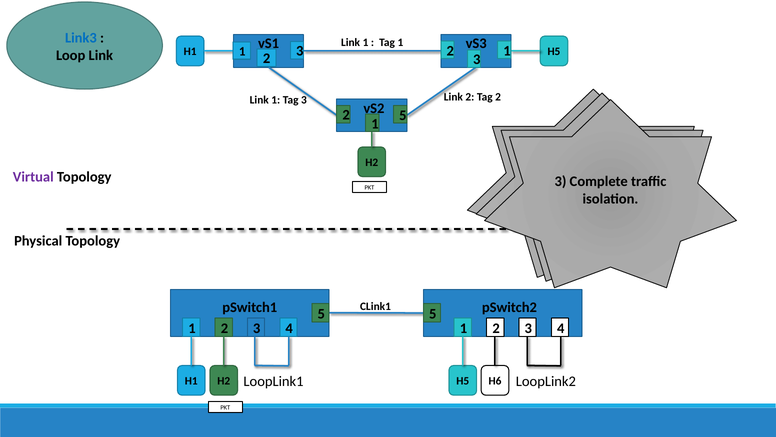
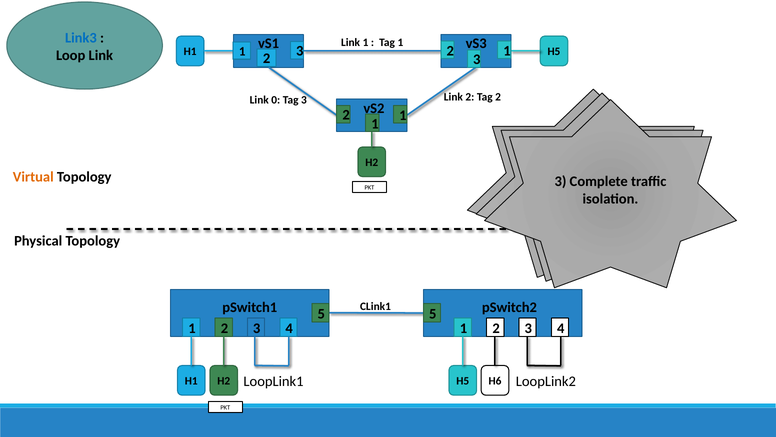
1: 1 -> 0 (276, 100)
2 5: 5 -> 1 (403, 115)
Virtual colour: purple -> orange (33, 177)
